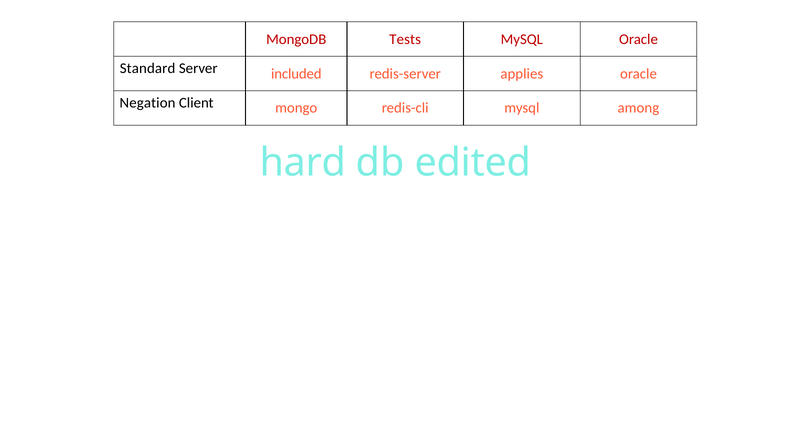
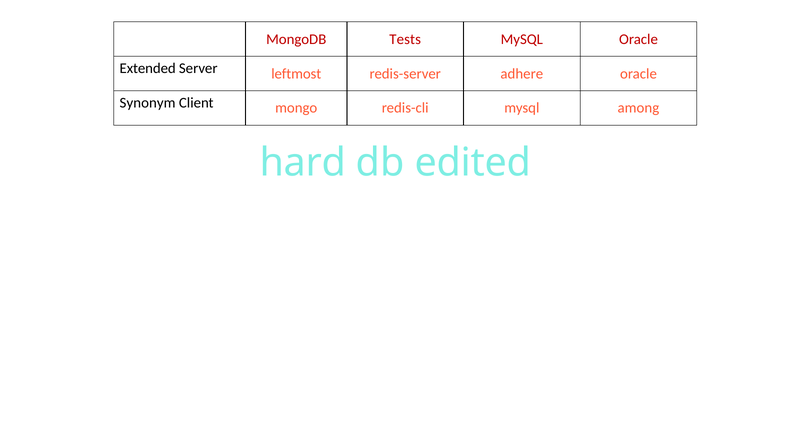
Standard: Standard -> Extended (148, 68)
included: included -> leftmost (296, 74)
applies: applies -> adhere (522, 74)
Negation: Negation -> Synonym (148, 103)
